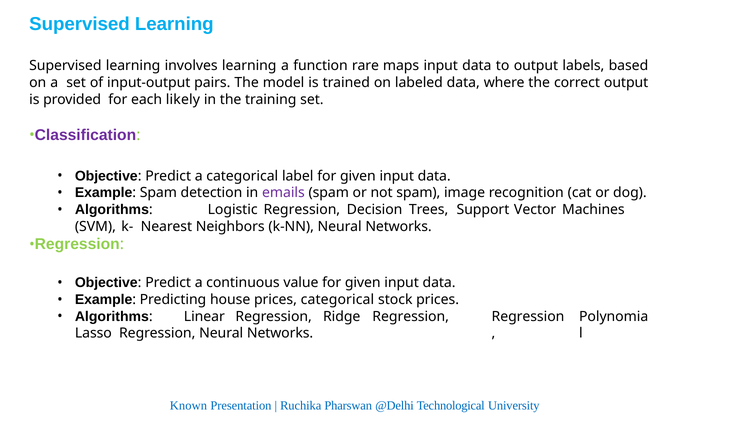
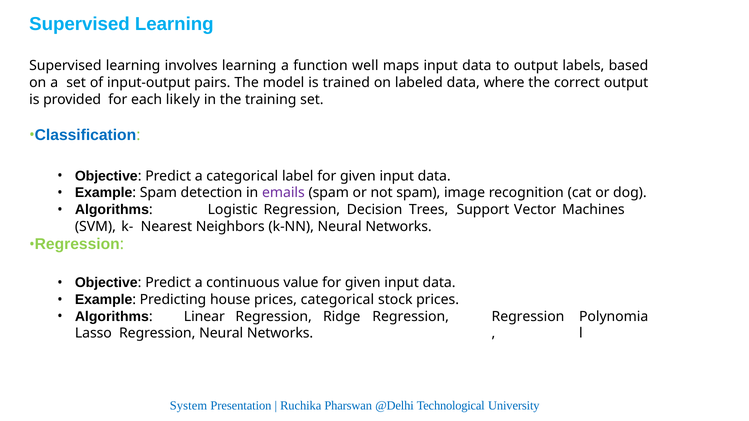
rare: rare -> well (365, 66)
Classification colour: purple -> blue (85, 135)
Known: Known -> System (188, 406)
